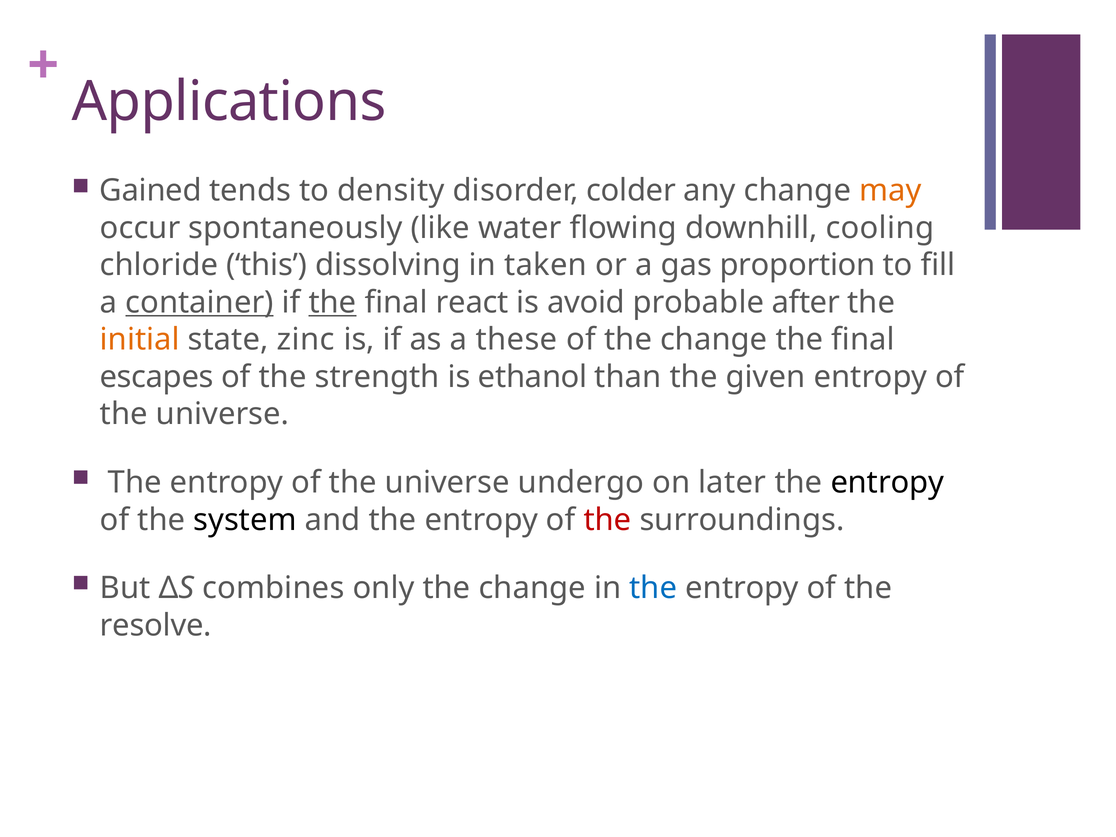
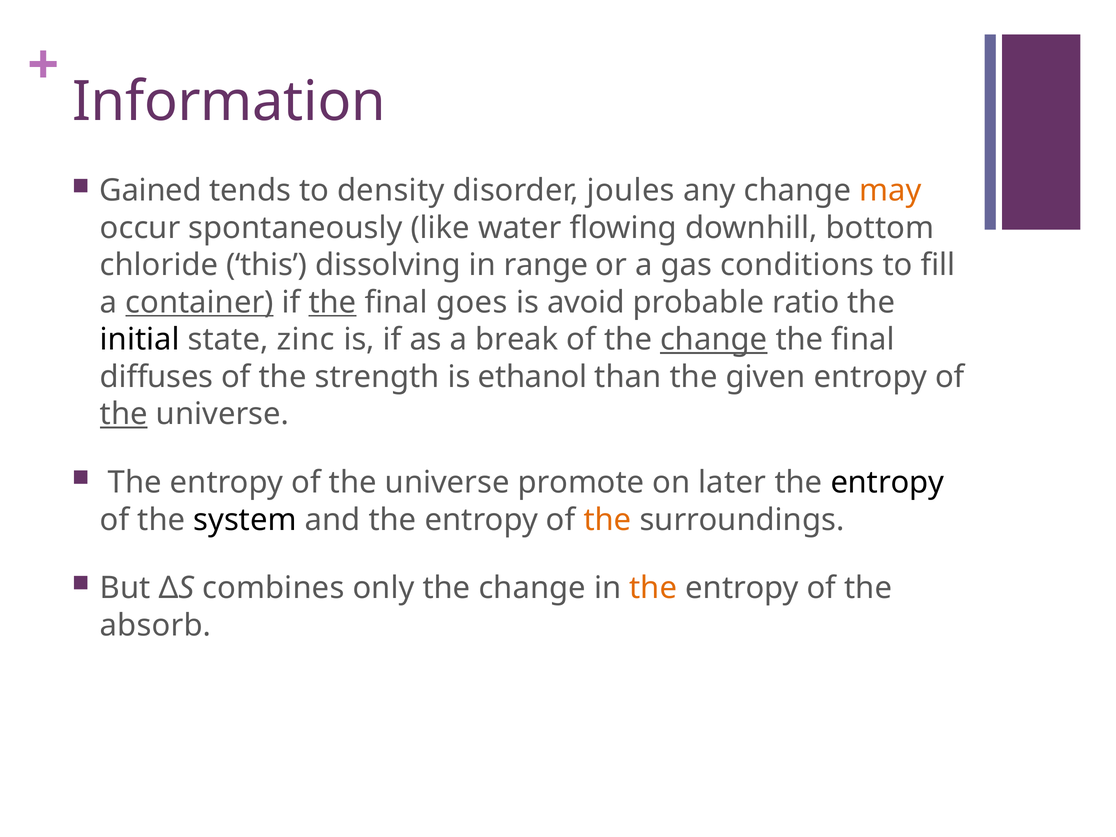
Applications: Applications -> Information (229, 102)
colder: colder -> joules (631, 191)
cooling: cooling -> bottom (880, 228)
taken: taken -> range (546, 265)
proportion: proportion -> conditions (797, 265)
react: react -> goes (472, 302)
after: after -> ratio (806, 302)
initial colour: orange -> black (140, 340)
these: these -> break (517, 340)
change underline: none -> present (714, 340)
escapes: escapes -> diffuses (157, 377)
the underline: none -> present (124, 414)
undergo: undergo -> promote (581, 483)
the colour: red -> orange (608, 520)
the colour: blue -> orange (653, 588)
resolve: resolve -> absorb (156, 625)
